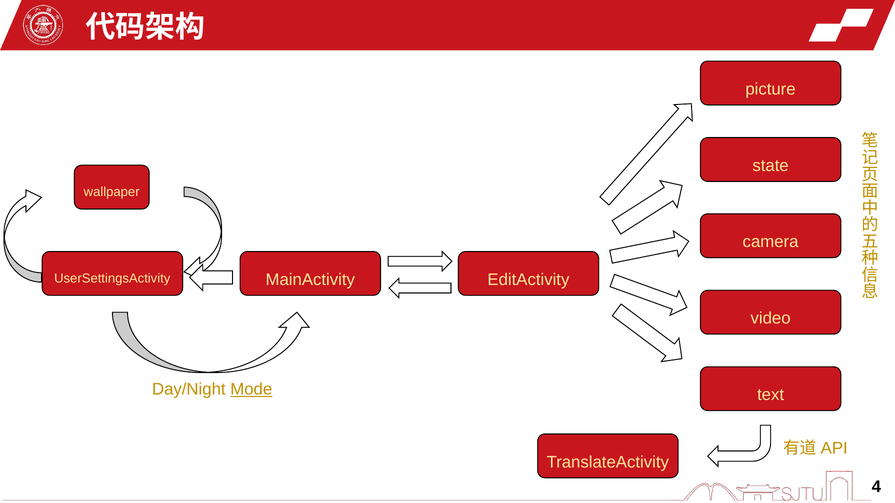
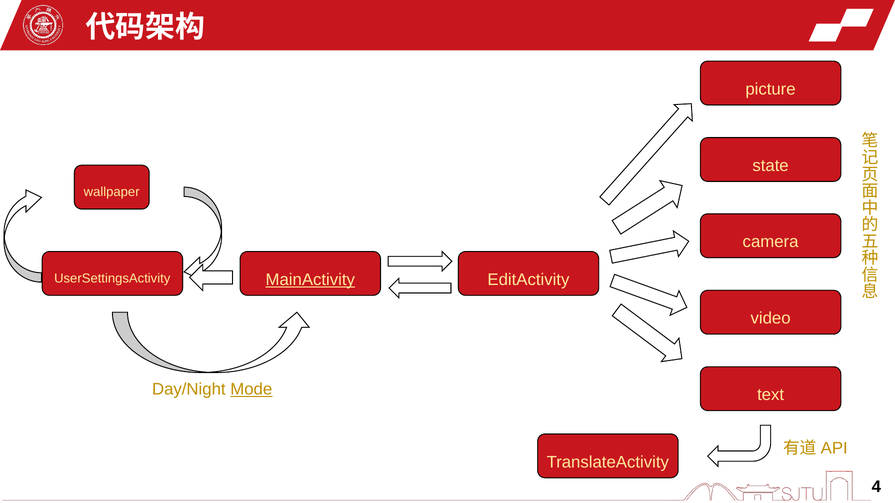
MainActivity underline: none -> present (310, 280)
